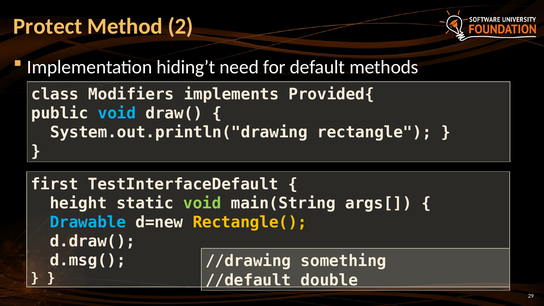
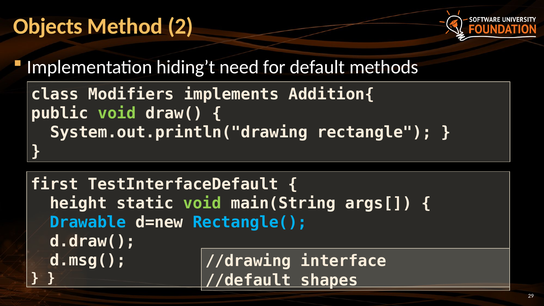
Protect: Protect -> Objects (48, 26)
Provided{: Provided{ -> Addition{ (331, 94)
void colour: light blue -> light green (117, 113)
Rectangle( colour: yellow -> light blue (250, 222)
something: something -> interface (344, 261)
double: double -> shapes (329, 280)
